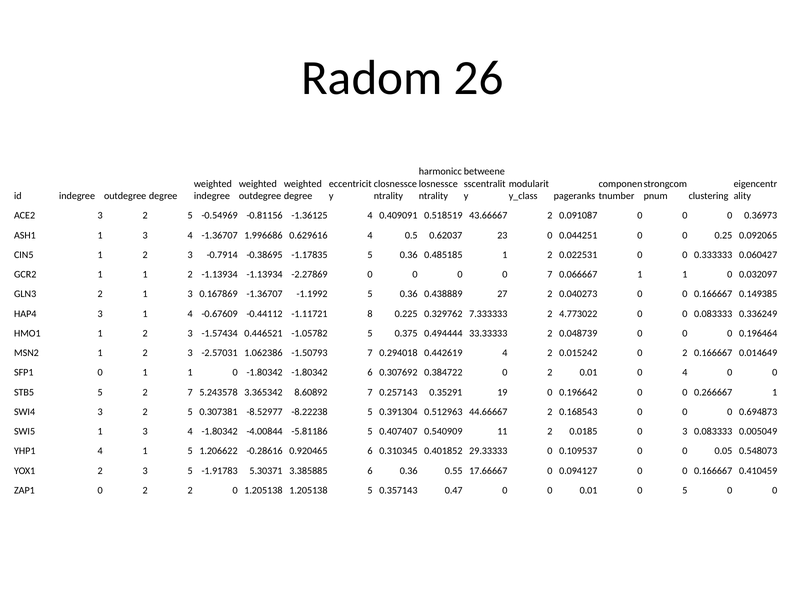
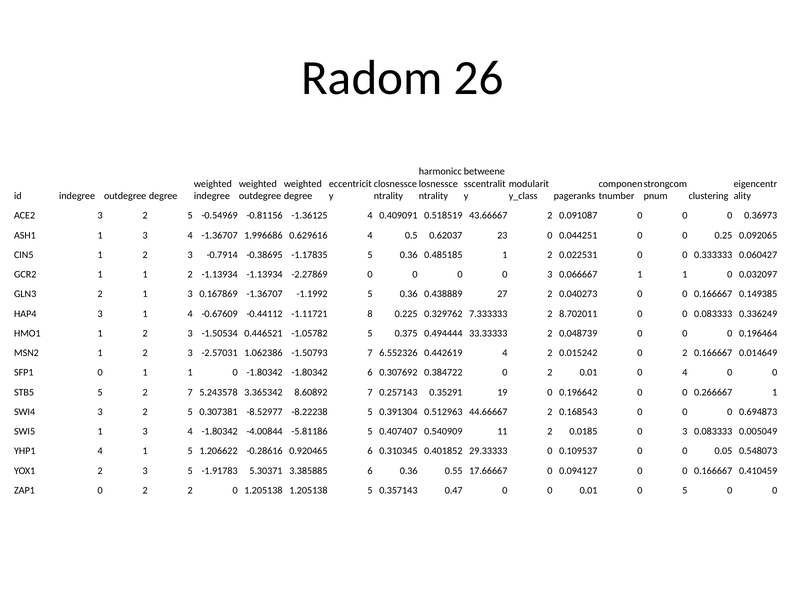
0 0 7: 7 -> 3 (550, 274)
4.773022: 4.773022 -> 8.702011 (578, 314)
-1.57434: -1.57434 -> -1.50534 (220, 333)
0.294018: 0.294018 -> 6.552326 (398, 353)
